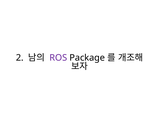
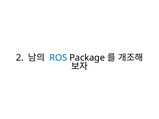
ROS colour: purple -> blue (58, 58)
